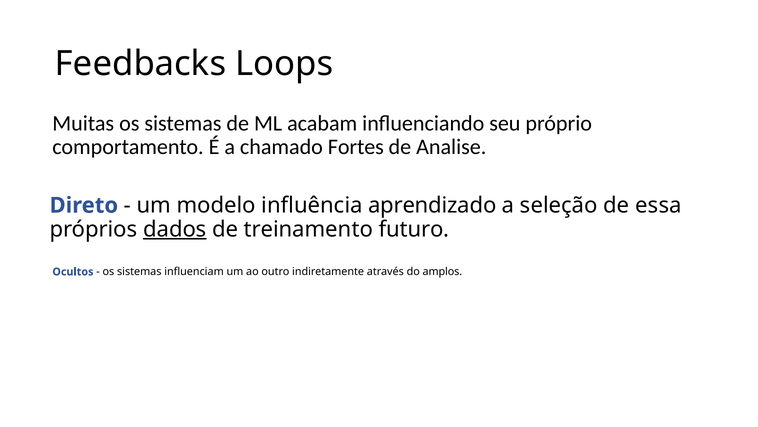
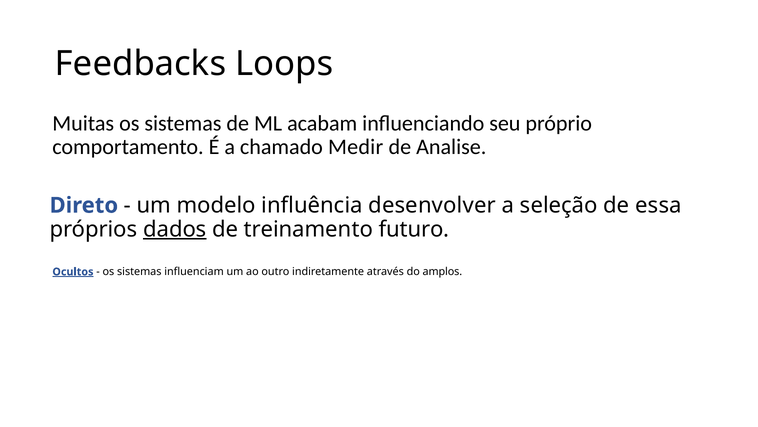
Fortes: Fortes -> Medir (356, 147)
aprendizado: aprendizado -> desenvolver (432, 205)
Ocultos underline: none -> present (73, 271)
